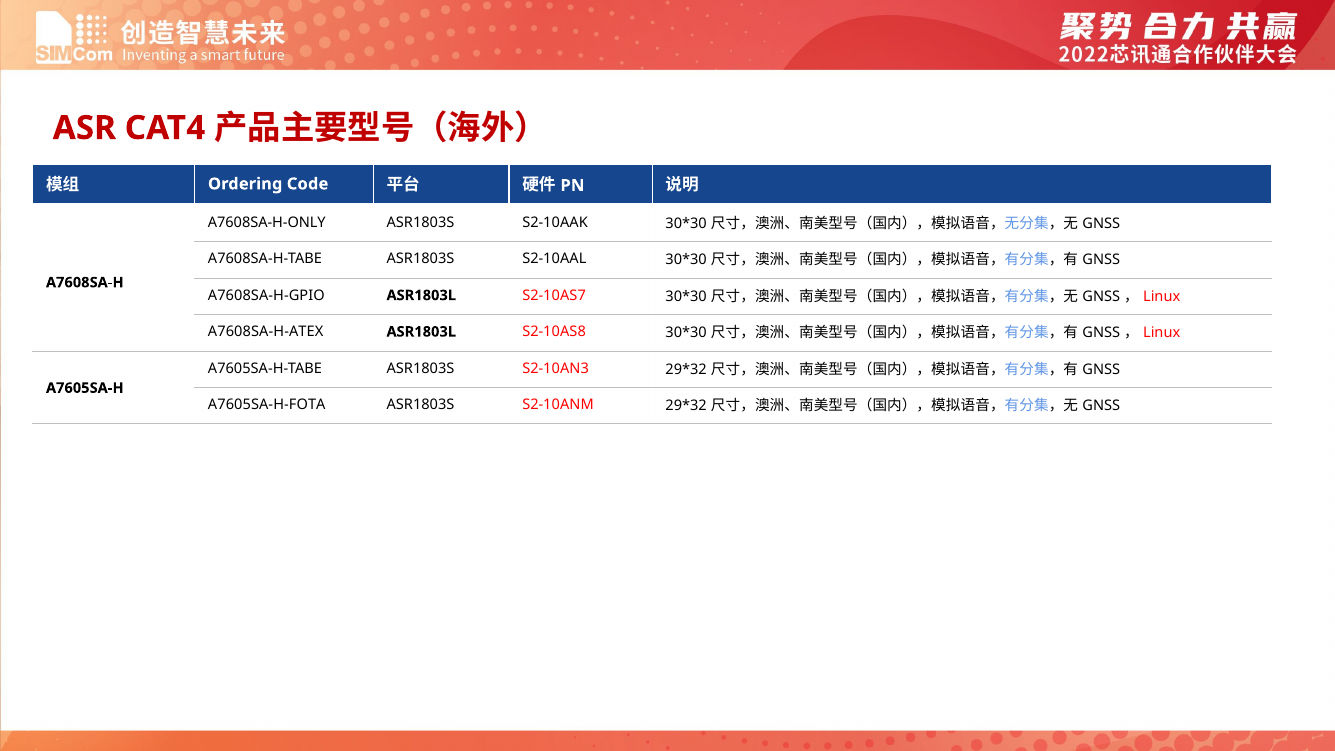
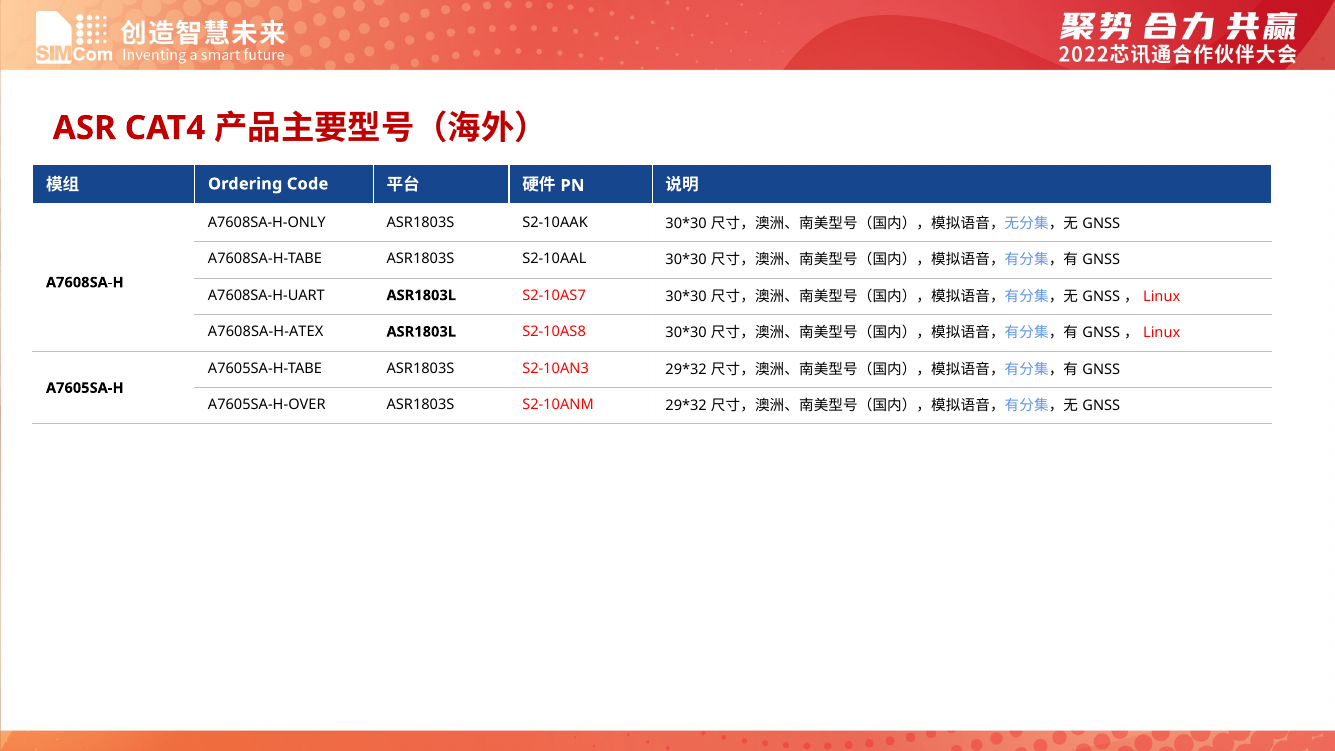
A7608SA-H-GPIO: A7608SA-H-GPIO -> A7608SA-H-UART (266, 295)
A7605SA-H-FOTA: A7605SA-H-FOTA -> A7605SA-H-OVER (267, 405)
